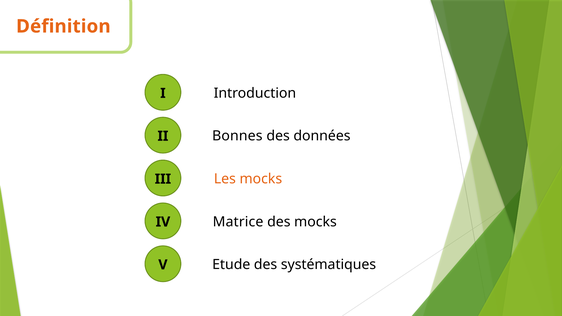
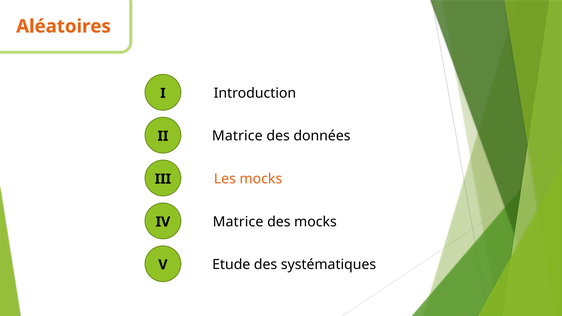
Définition: Définition -> Aléatoires (63, 26)
Bonnes: Bonnes -> Matrice (237, 136)
